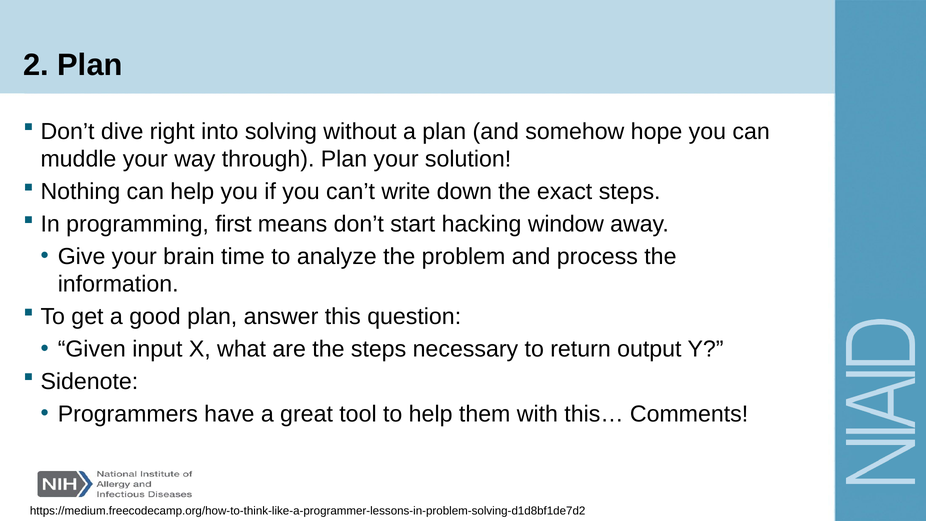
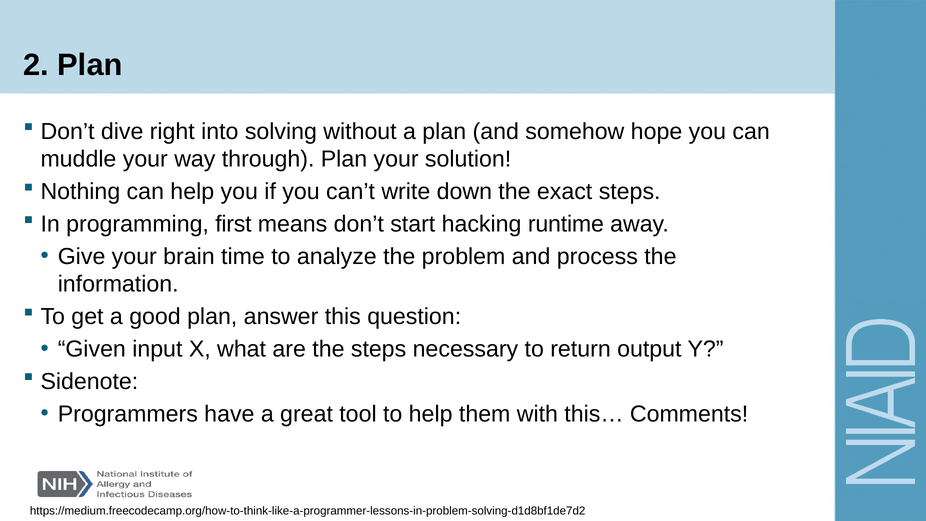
window: window -> runtime (566, 224)
